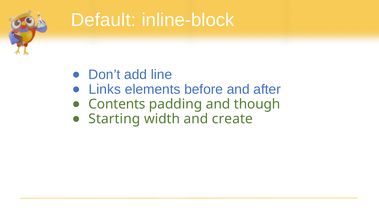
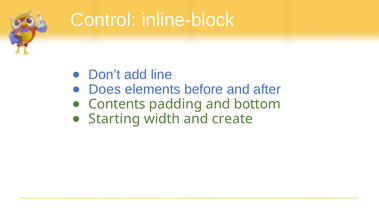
Default: Default -> Control (103, 20)
Links: Links -> Does (105, 89)
though: though -> bottom (257, 104)
